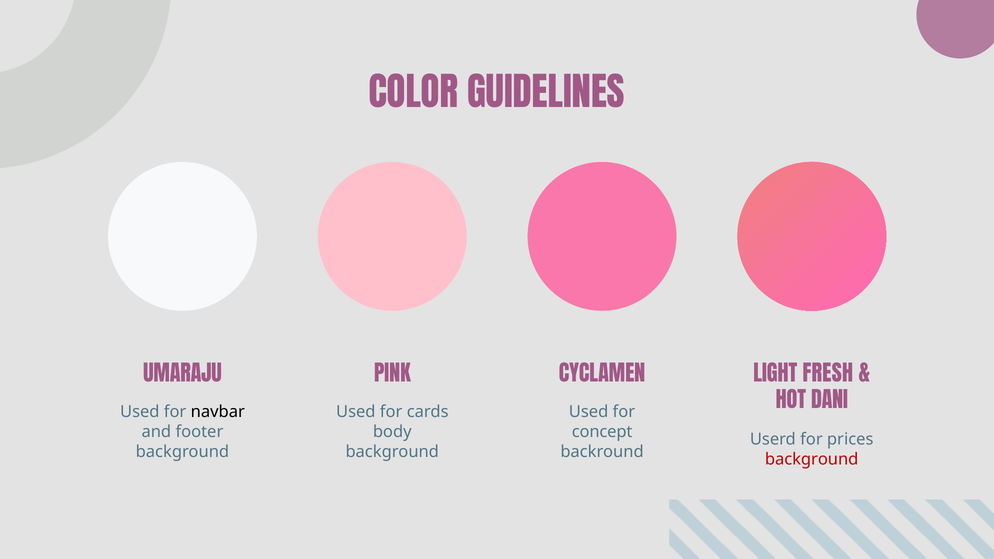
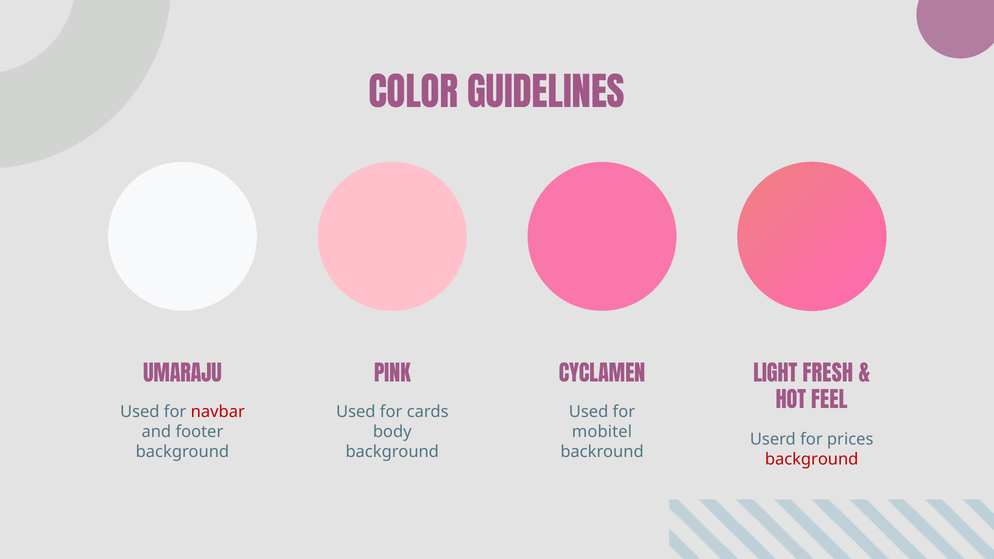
DANI: DANI -> FEEL (829, 401)
navbar colour: black -> red (218, 412)
concept: concept -> mobitel (602, 432)
